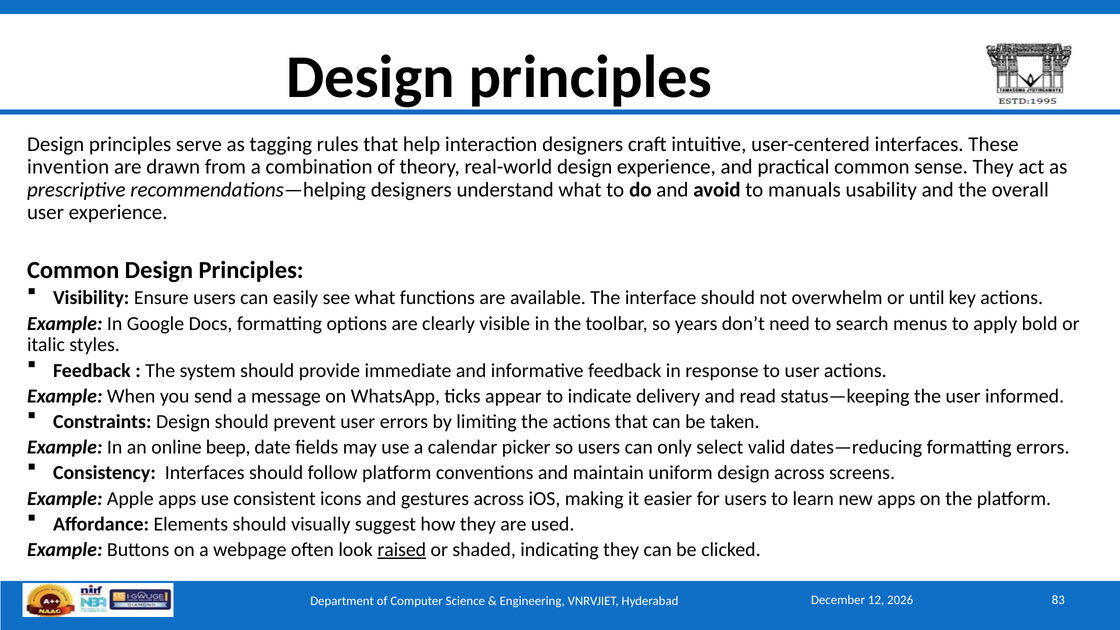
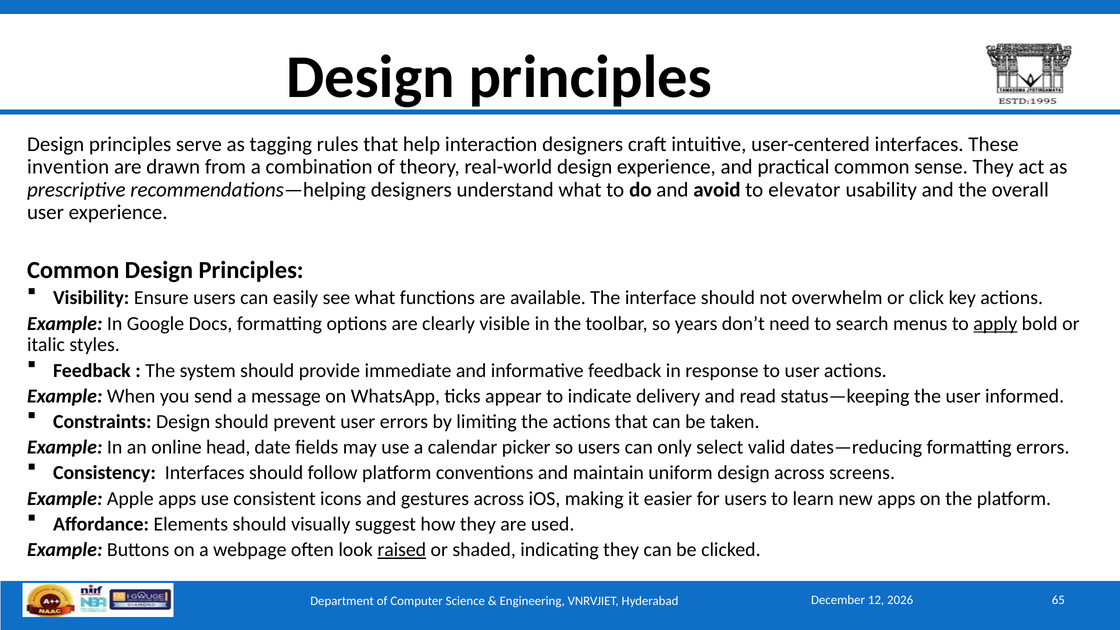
manuals: manuals -> elevator (804, 190)
until: until -> click (927, 298)
apply underline: none -> present (995, 323)
beep: beep -> head (228, 447)
83: 83 -> 65 (1058, 600)
